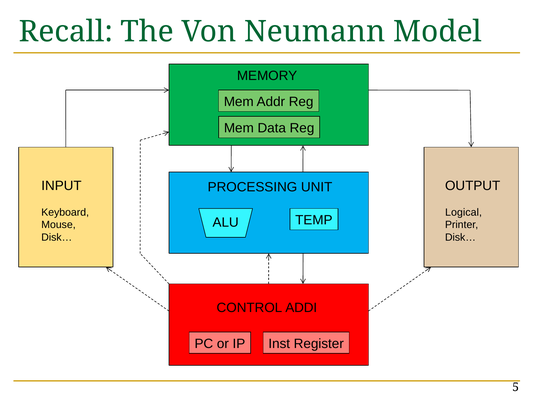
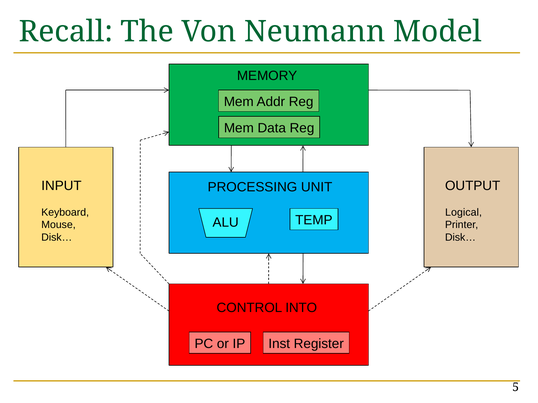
ADDI: ADDI -> INTO (301, 308)
